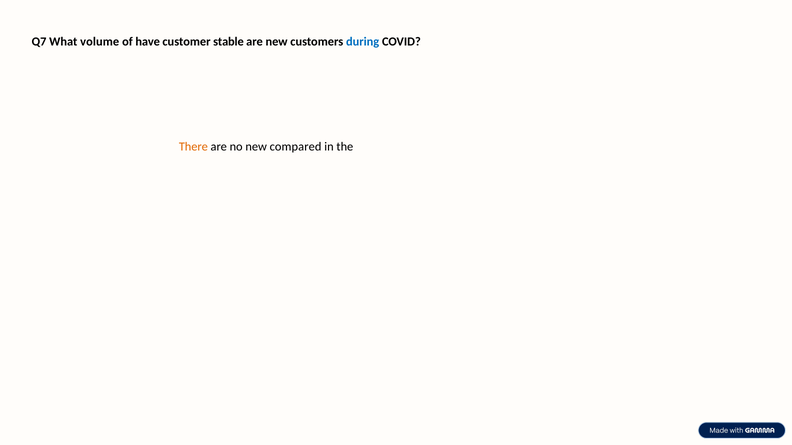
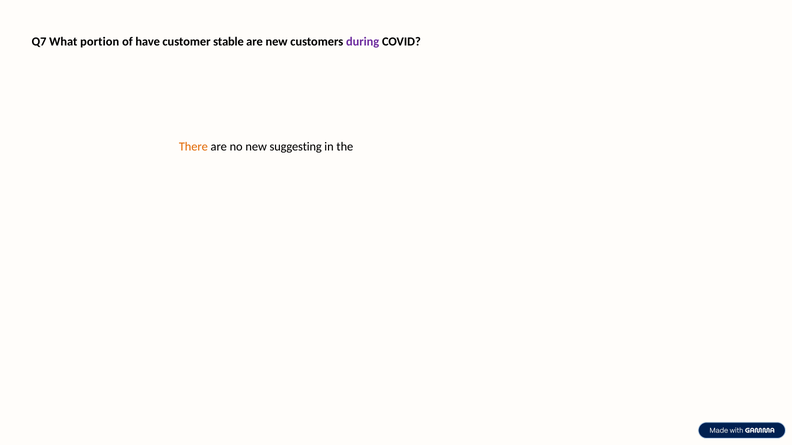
volume: volume -> portion (100, 42)
during colour: blue -> purple (363, 42)
compared: compared -> suggesting (296, 147)
